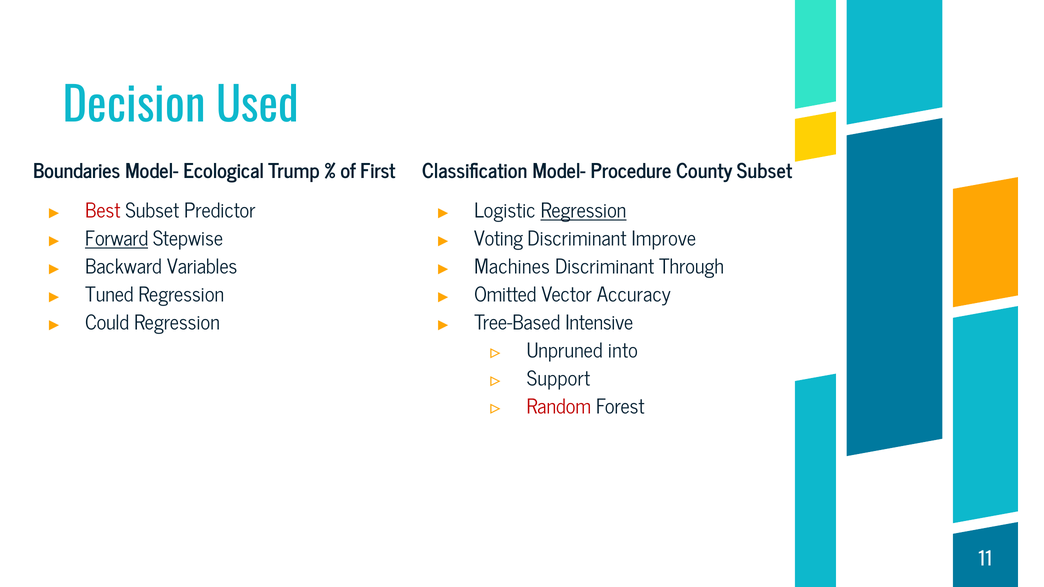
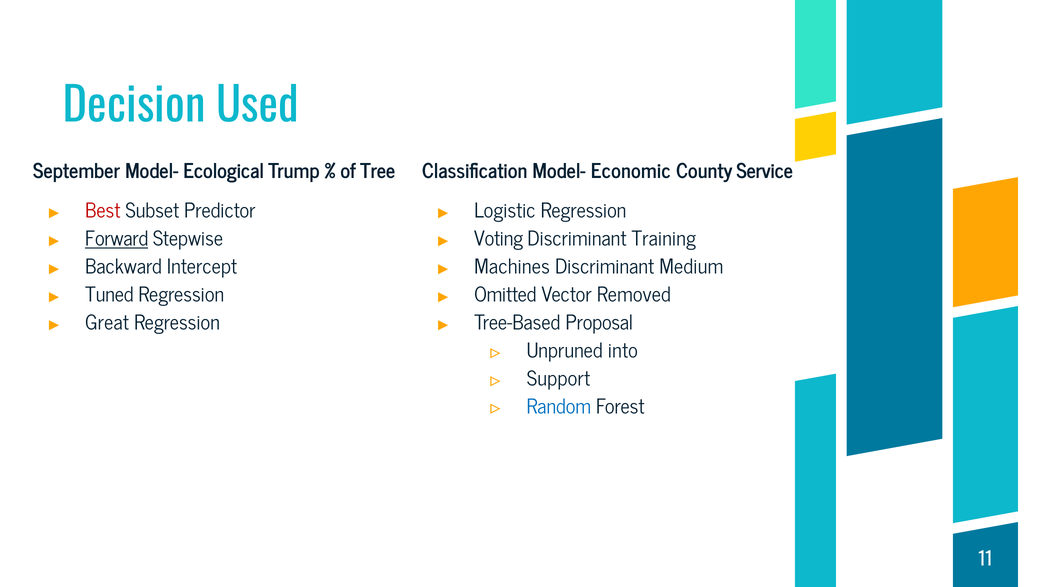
Boundaries: Boundaries -> September (77, 172)
First: First -> Tree (378, 172)
Procedure: Procedure -> Economic (631, 172)
County Subset: Subset -> Service (765, 172)
Regression underline: present -> none (584, 211)
Improve: Improve -> Training (664, 239)
Variables: Variables -> Intercept (202, 267)
Through: Through -> Medium (691, 267)
Accuracy: Accuracy -> Removed (634, 295)
Could: Could -> Great (107, 323)
Intensive: Intensive -> Proposal (599, 323)
Random colour: red -> blue (559, 407)
